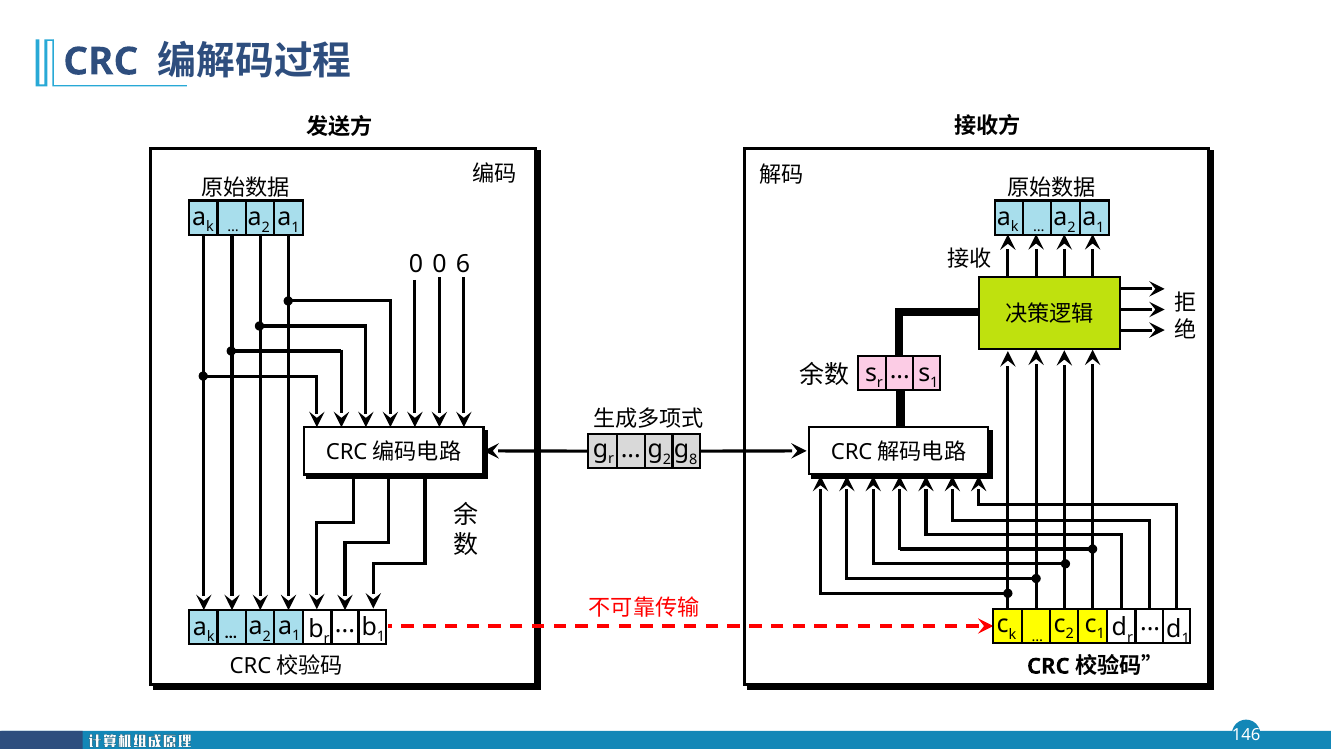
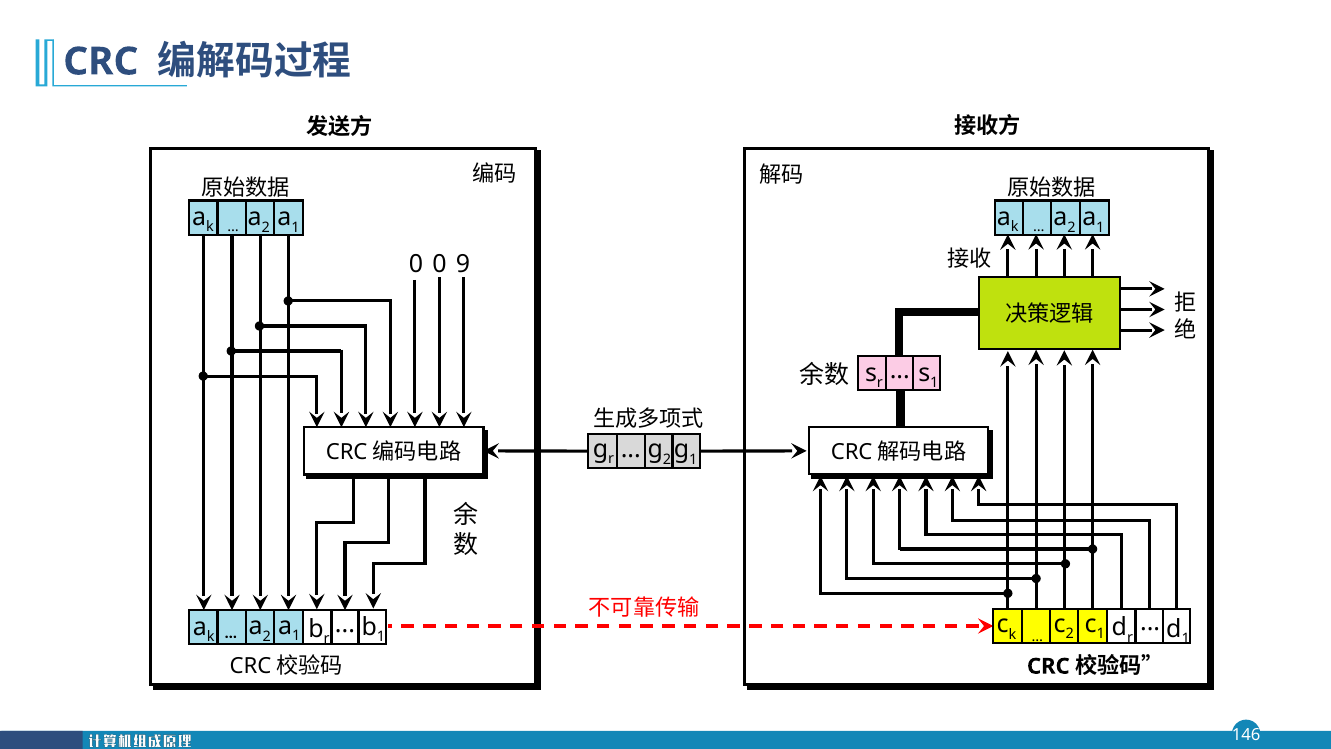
6: 6 -> 9 (463, 264)
8: 8 -> 1 (693, 459)
